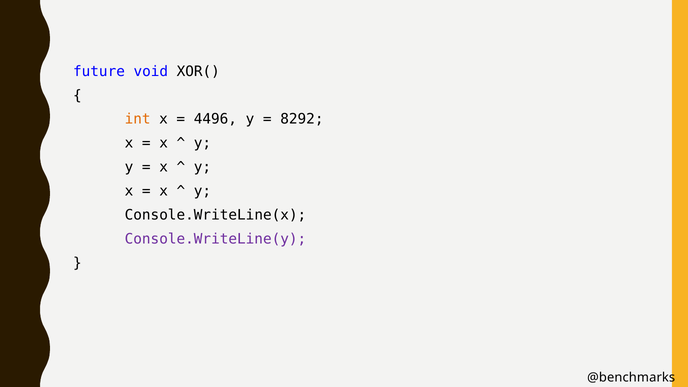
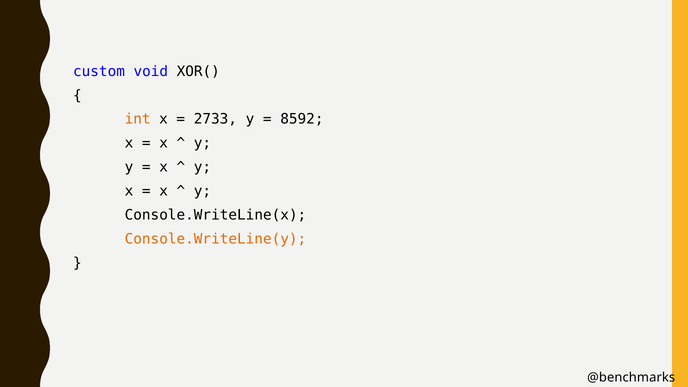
future: future -> custom (99, 71)
4496: 4496 -> 2733 (215, 119)
8292: 8292 -> 8592 (302, 119)
Console.WriteLine(y colour: purple -> orange (215, 239)
